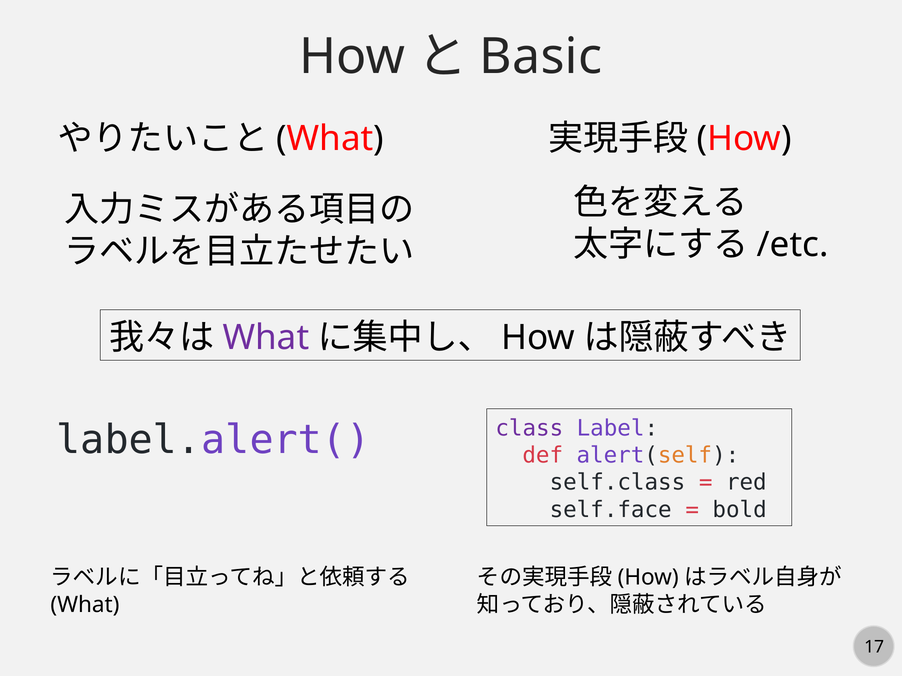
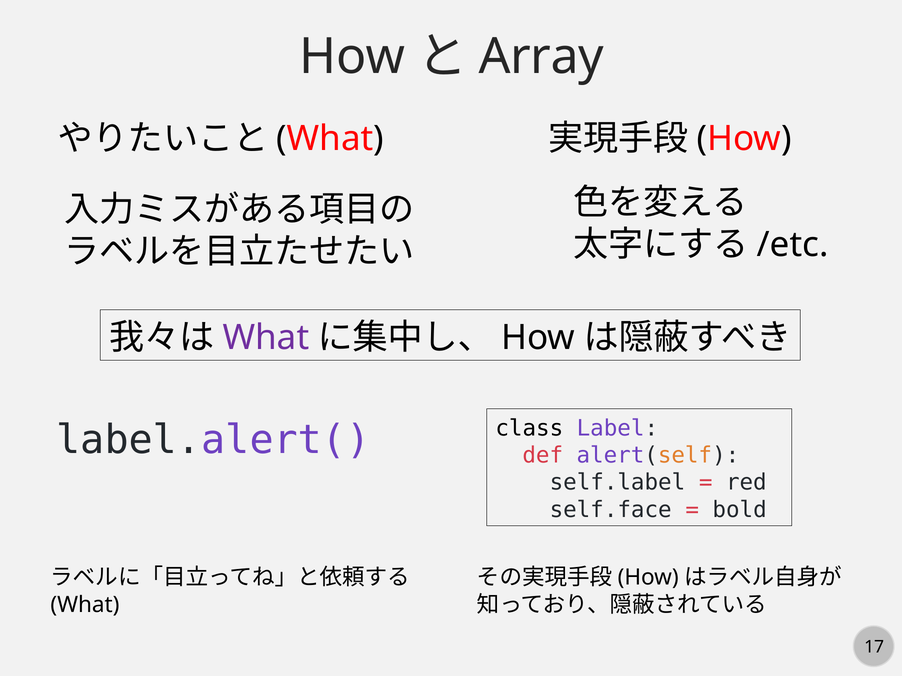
Basic: Basic -> Array (541, 57)
class colour: purple -> black (529, 429)
self.class: self.class -> self.label (617, 483)
